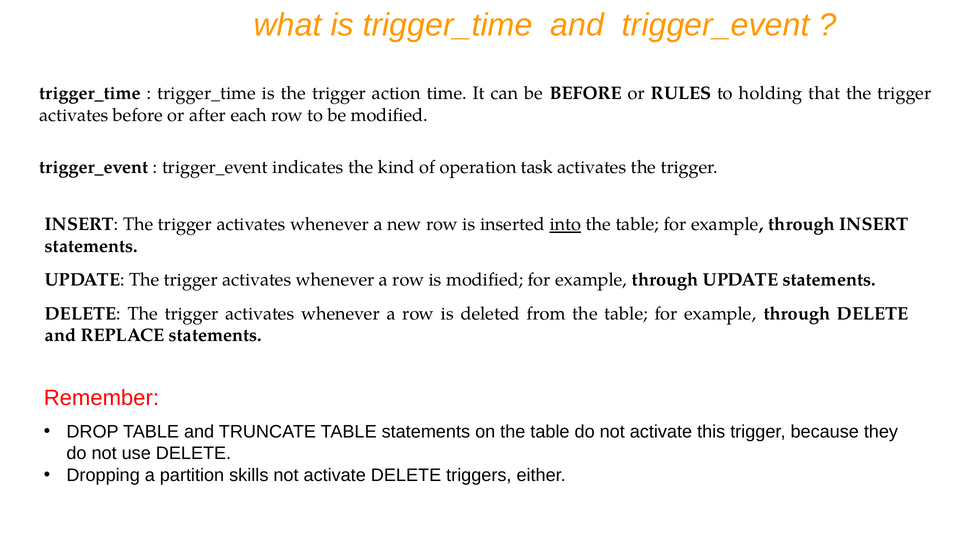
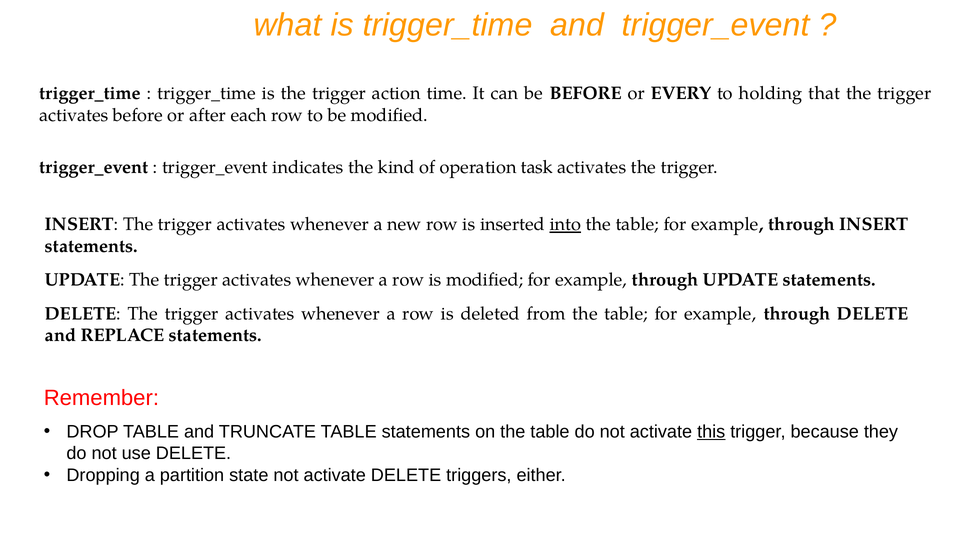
RULES: RULES -> EVERY (681, 93)
this underline: none -> present (711, 432)
skills: skills -> state (249, 475)
